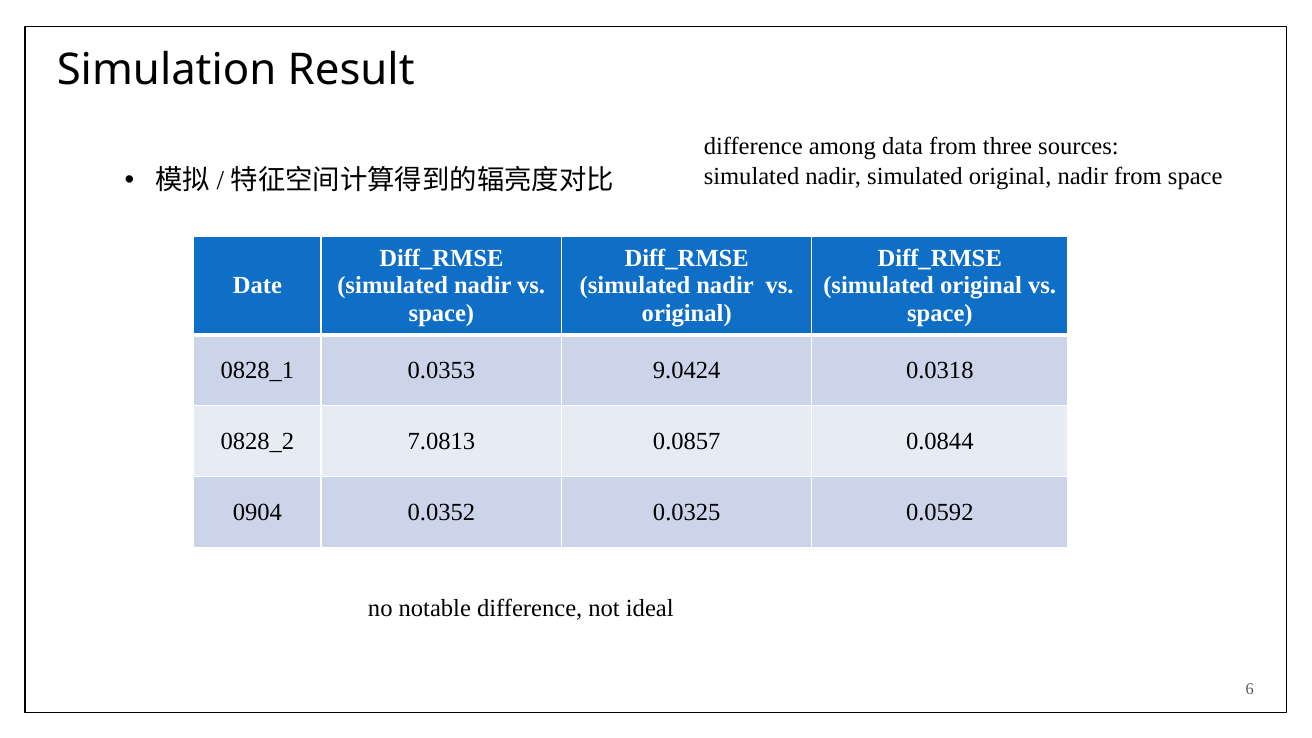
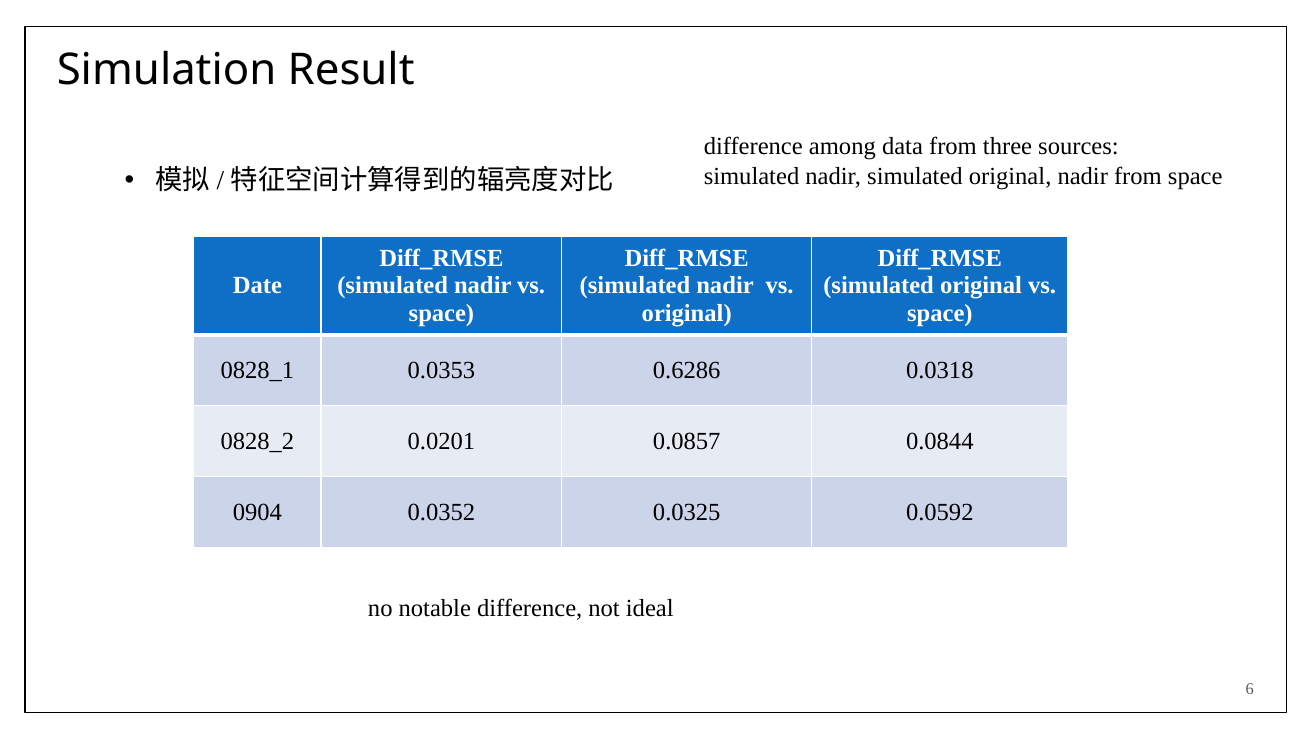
9.0424: 9.0424 -> 0.6286 (687, 371)
7.0813: 7.0813 -> 0.0201 (441, 441)
